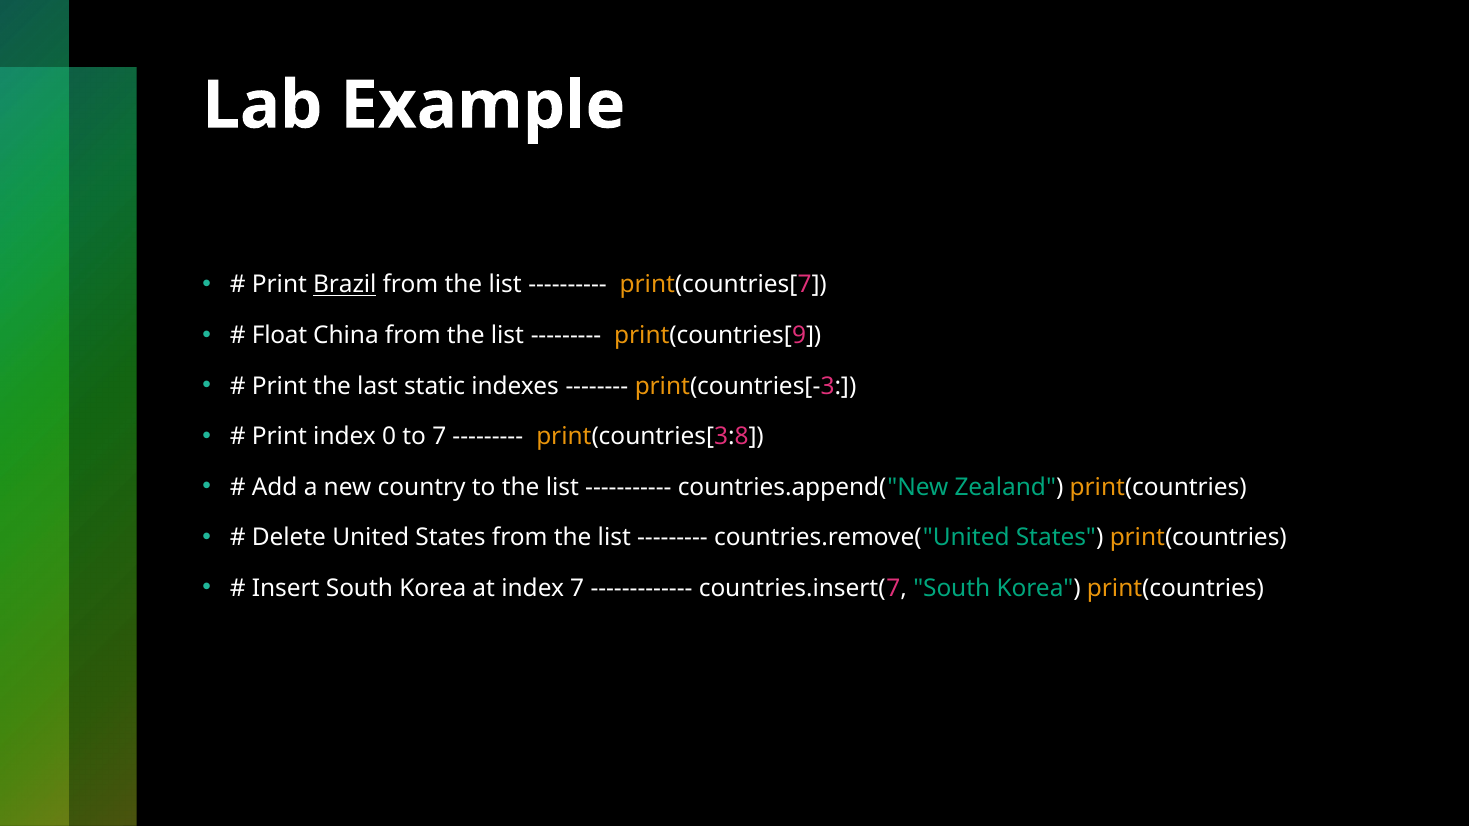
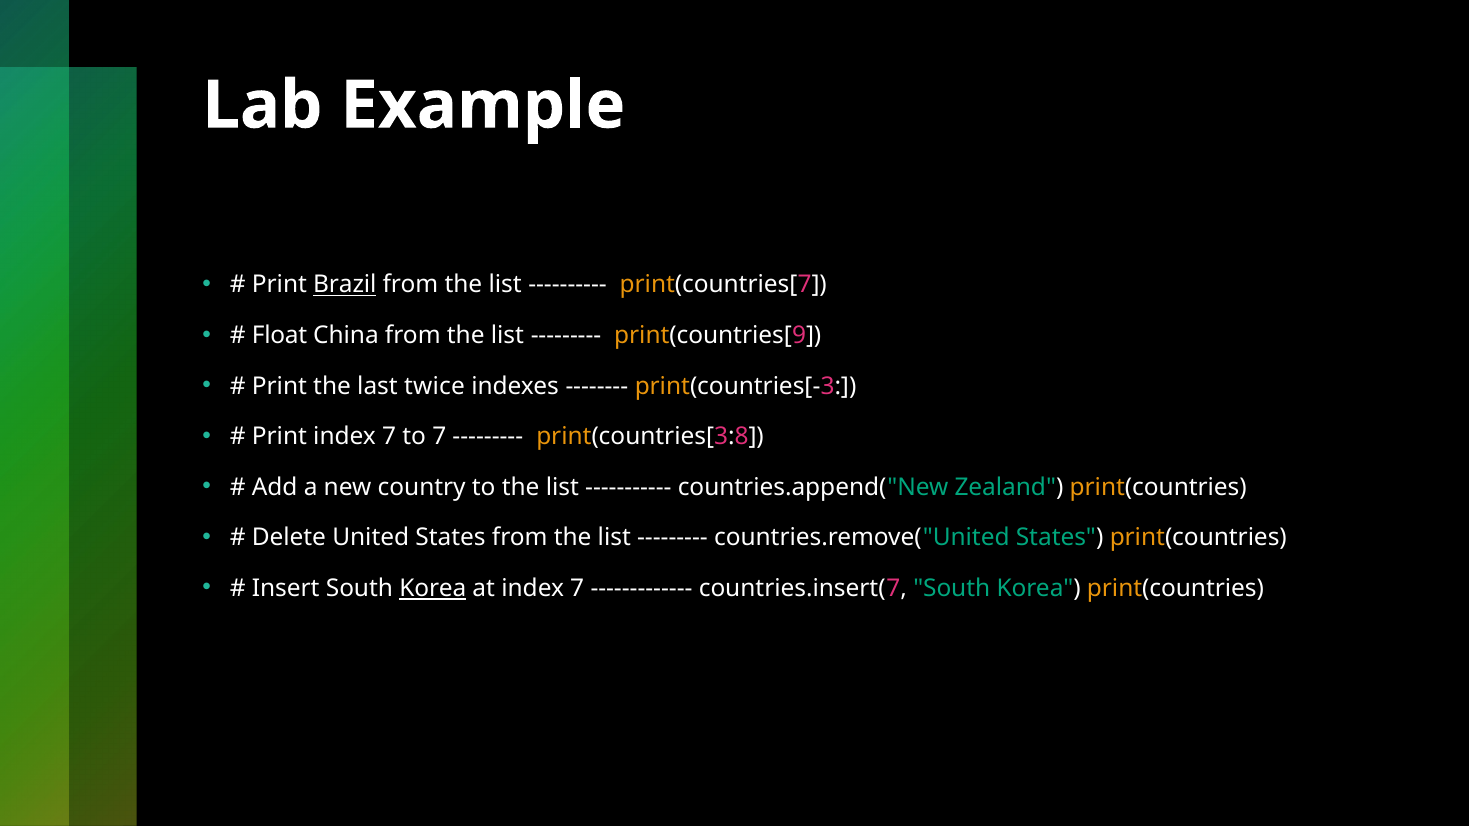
static: static -> twice (434, 386)
Print index 0: 0 -> 7 (389, 437)
Korea underline: none -> present (433, 588)
